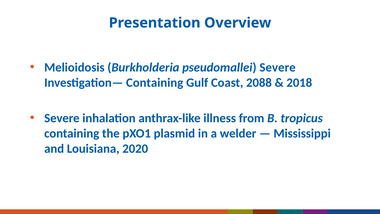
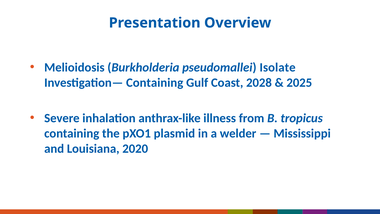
pseudomallei Severe: Severe -> Isolate (278, 67)
2088: 2088 -> 2028 (259, 83)
2018: 2018 -> 2025 (299, 83)
